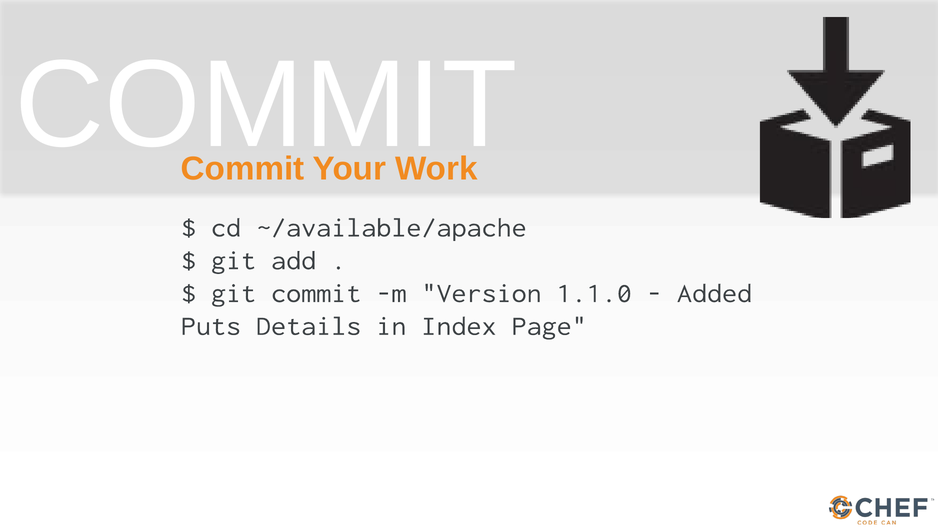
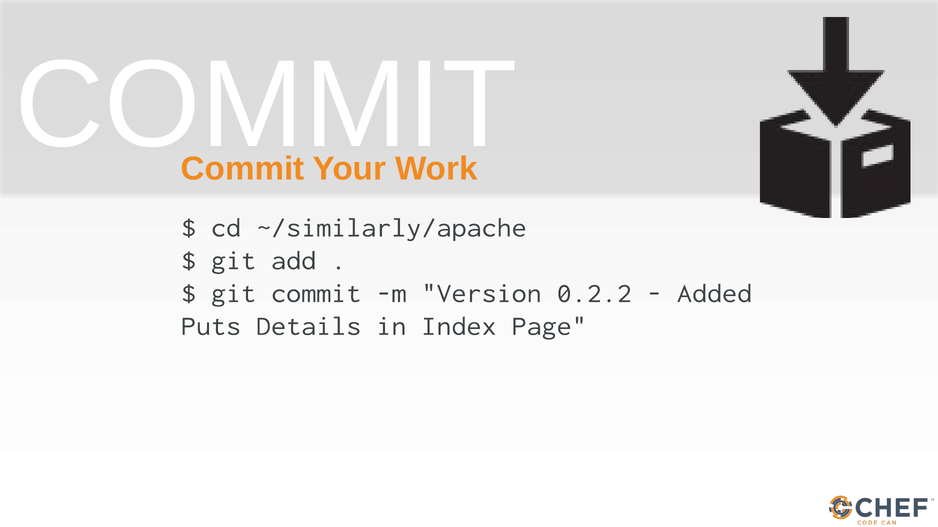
~/available/apache: ~/available/apache -> ~/similarly/apache (391, 228)
1.1.0: 1.1.0 -> 0.2.2 (594, 293)
